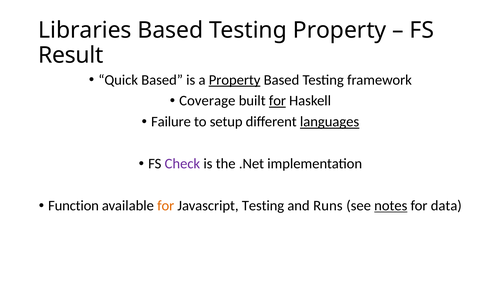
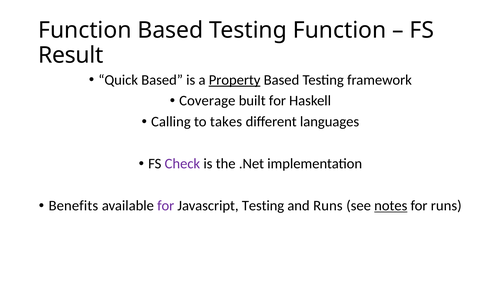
Libraries: Libraries -> Function (85, 30)
Testing Property: Property -> Function (340, 30)
for underline: present -> none (277, 101)
Failure: Failure -> Calling (171, 122)
setup: setup -> takes (226, 122)
languages underline: present -> none (330, 122)
Function: Function -> Benefits (73, 206)
for colour: orange -> purple (166, 206)
for data: data -> runs (446, 206)
